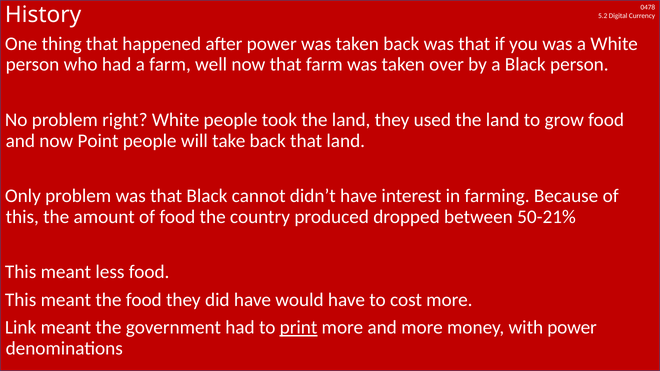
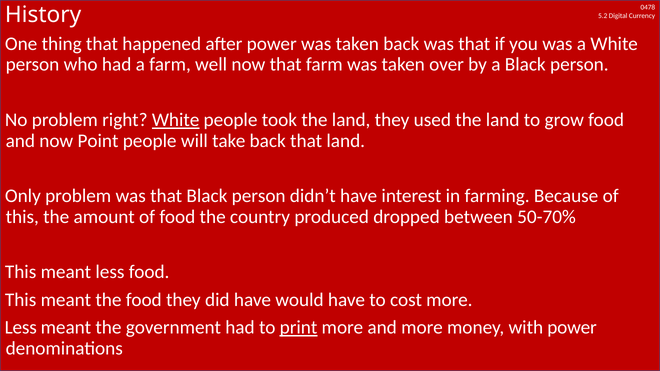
White underline: none -> present (176, 120)
that Black cannot: cannot -> person (259, 196)
50-21%: 50-21% -> 50-70% (546, 217)
Link: Link -> Less (21, 328)
